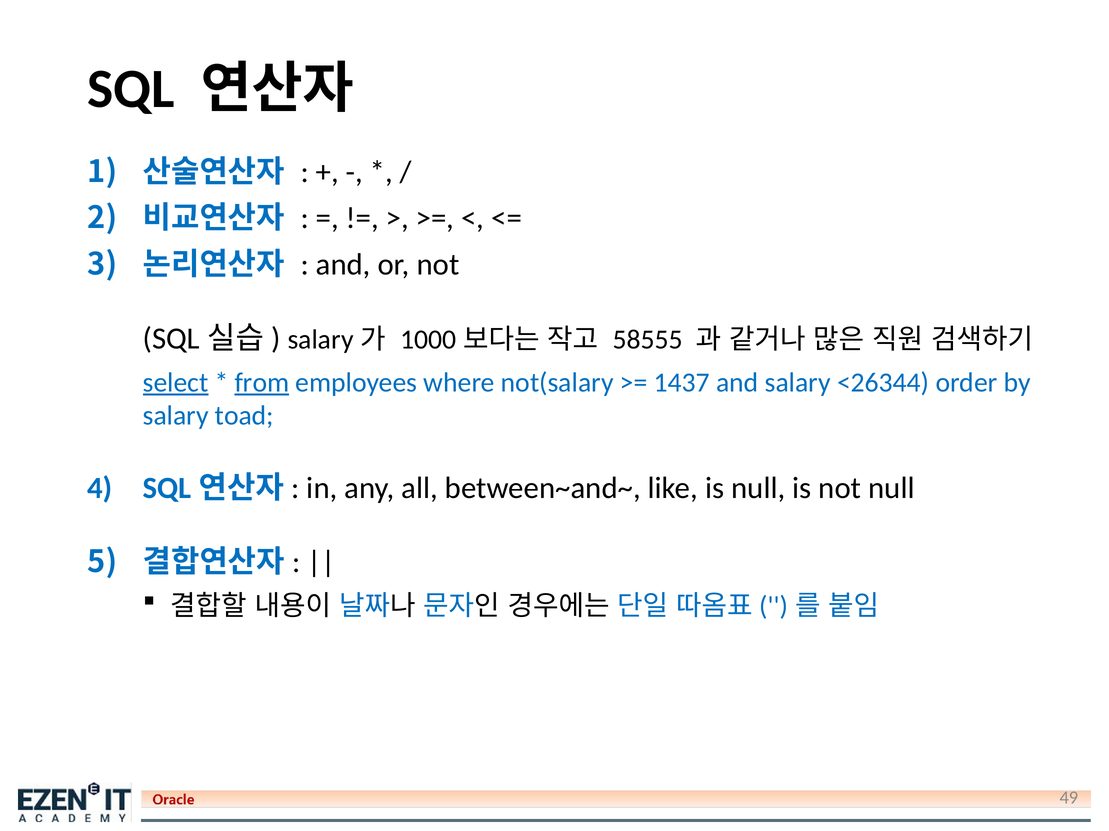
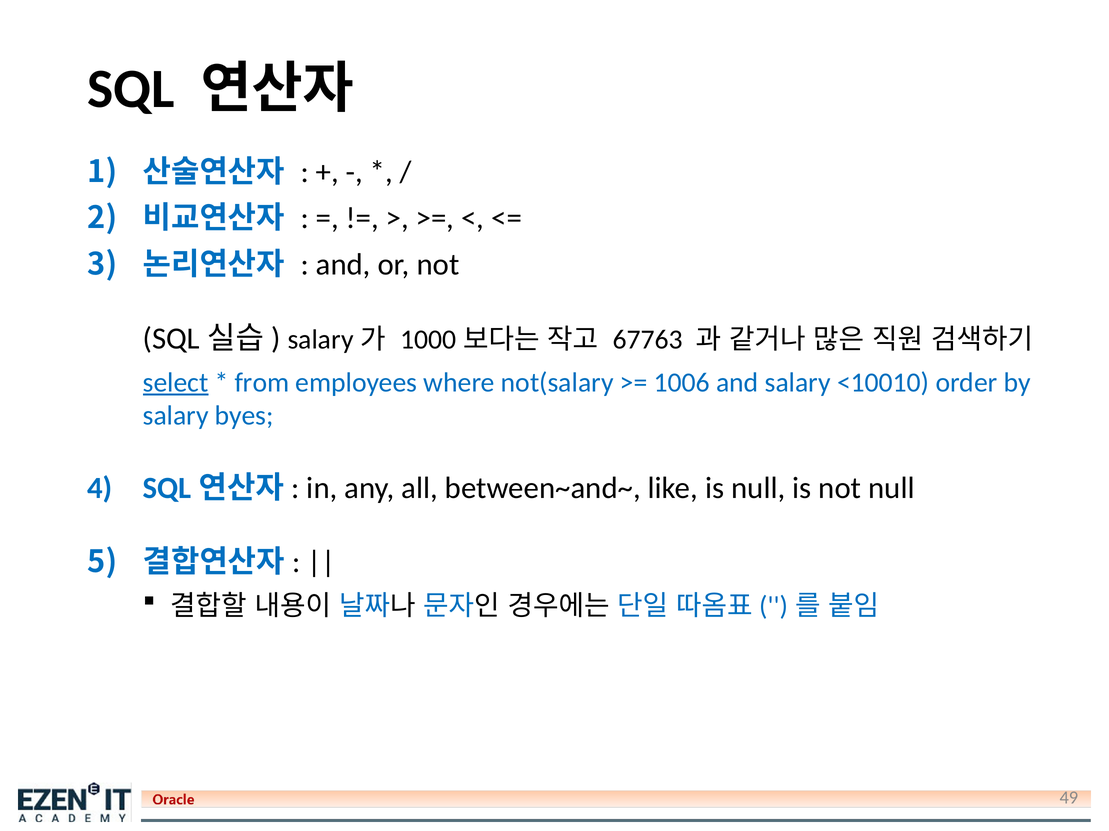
58555: 58555 -> 67763 (648, 340)
from underline: present -> none (262, 383)
1437: 1437 -> 1006 (682, 383)
<26344: <26344 -> <10010 (883, 383)
toad: toad -> byes (244, 416)
